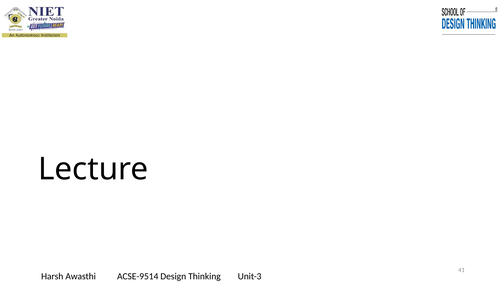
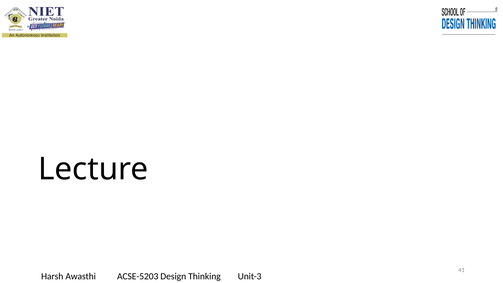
ACSE-9514: ACSE-9514 -> ACSE-5203 (138, 276)
